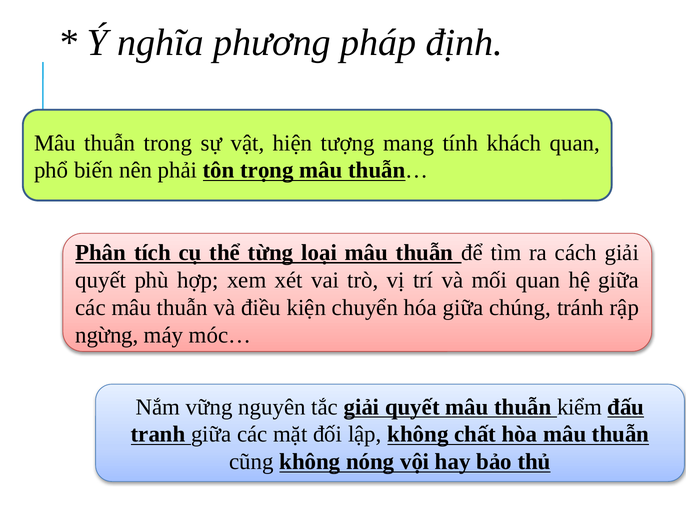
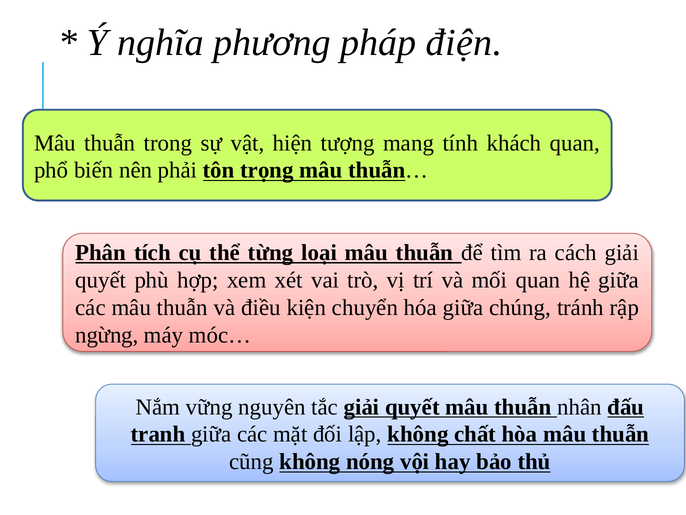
định: định -> điện (464, 43)
kiểm: kiểm -> nhân (579, 407)
